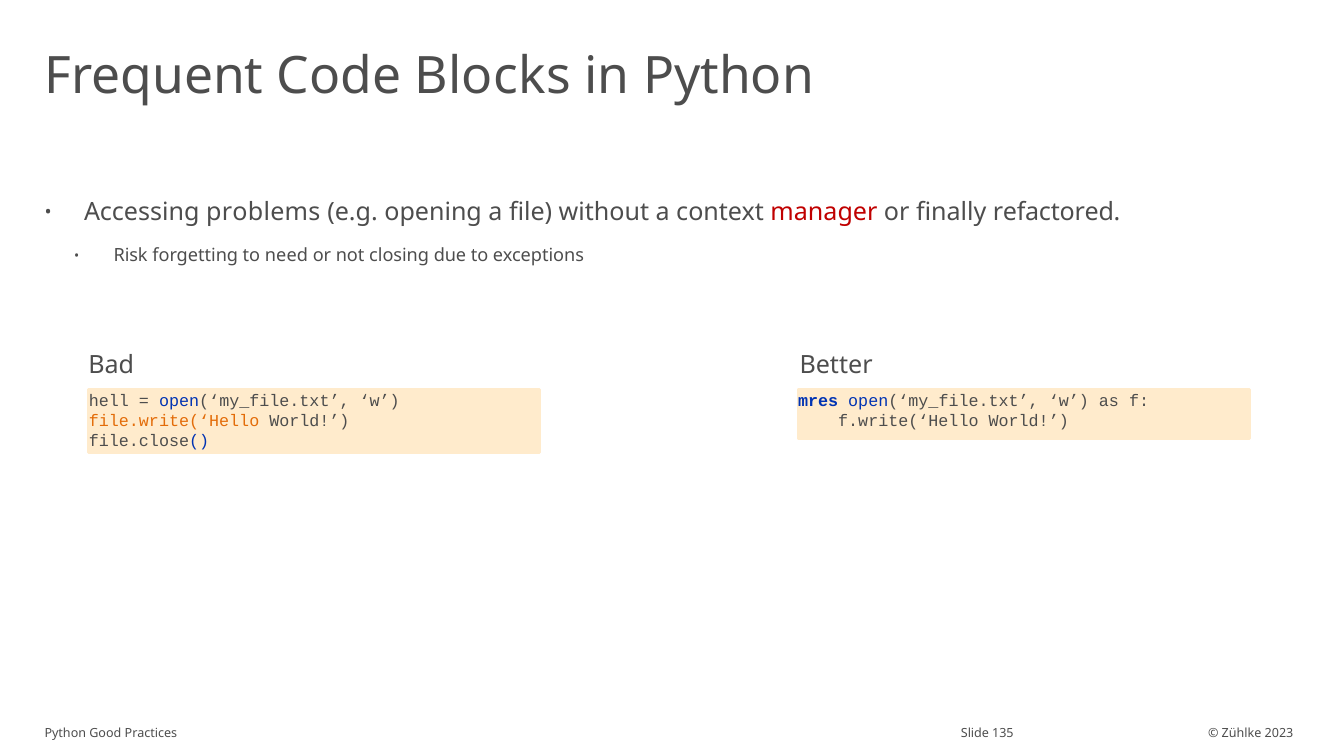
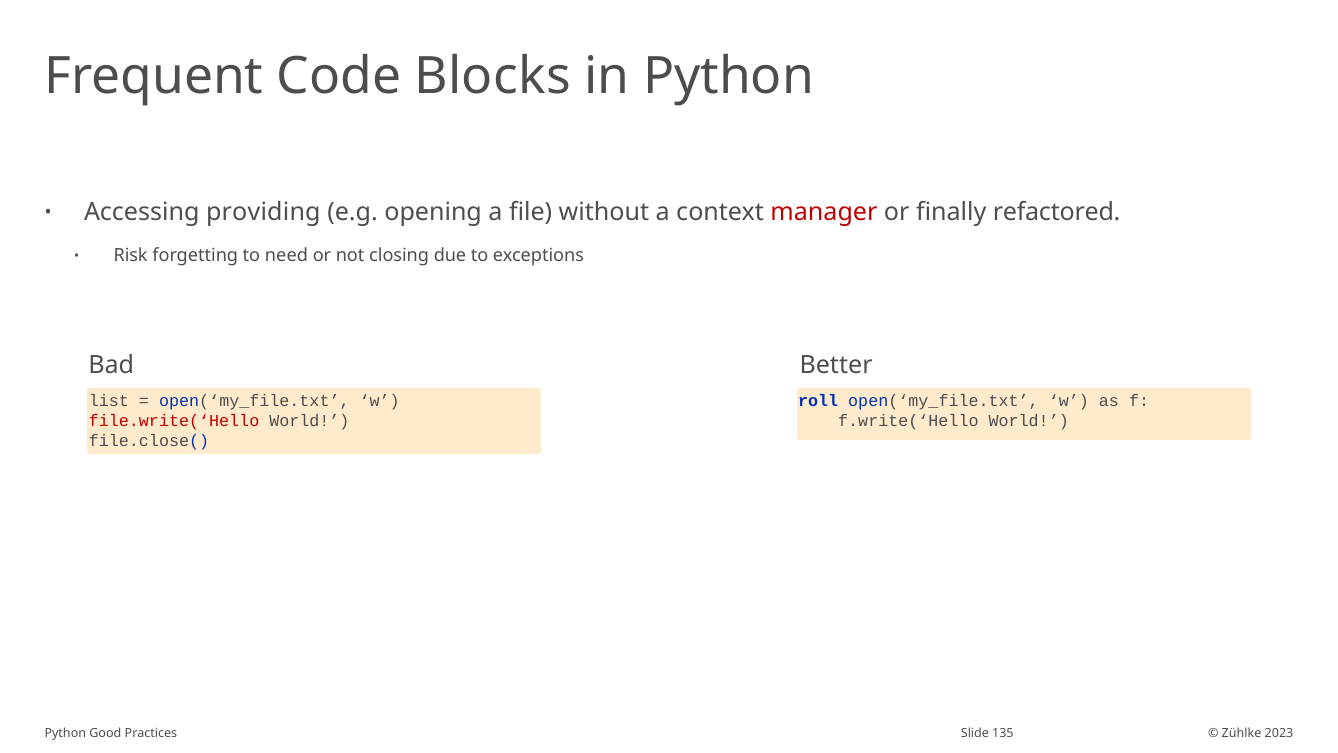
problems: problems -> providing (263, 212)
hell: hell -> list (109, 401)
mres: mres -> roll (818, 401)
file.write(‘Hello colour: orange -> red (174, 421)
